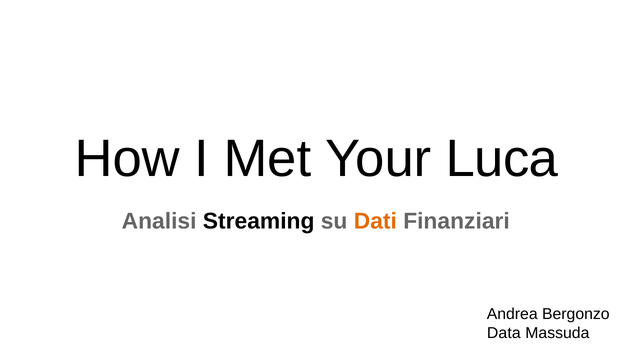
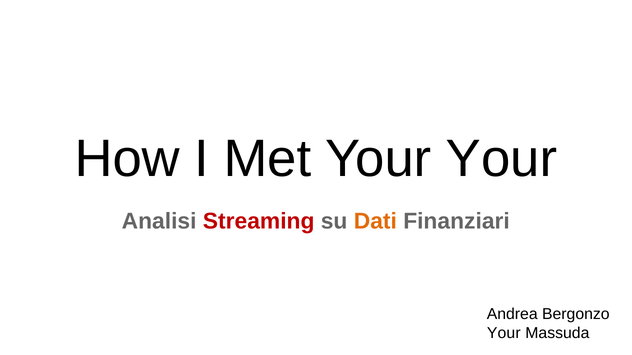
Your Luca: Luca -> Your (502, 159)
Streaming colour: black -> red (259, 222)
Data: Data -> Your (504, 333)
